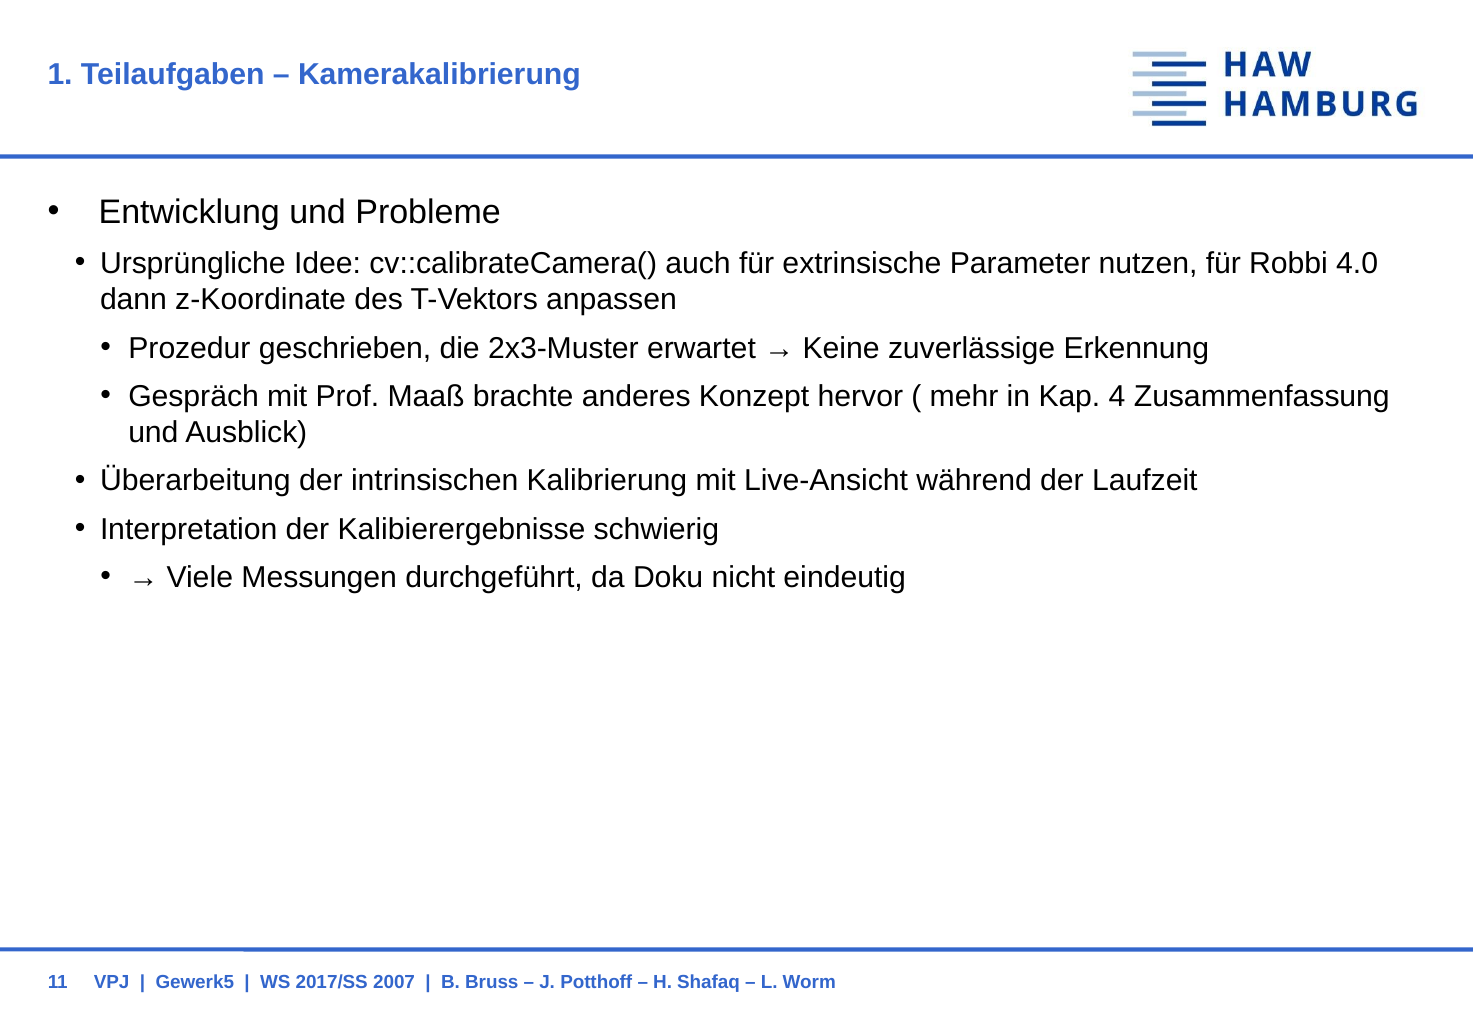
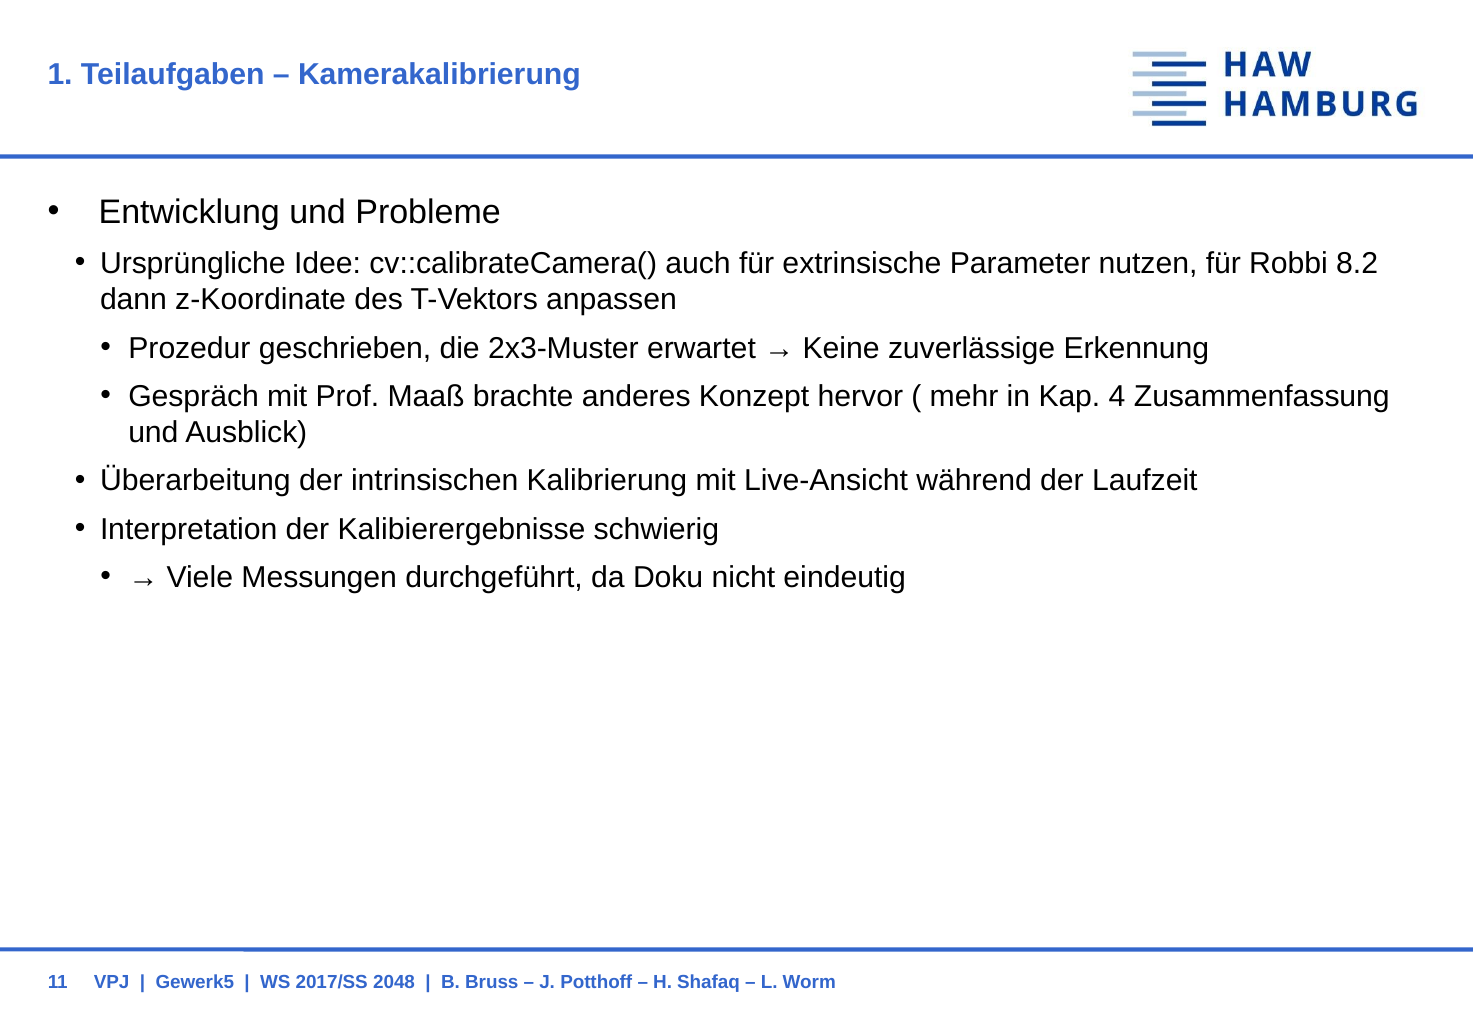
4.0: 4.0 -> 8.2 (1357, 264)
2007: 2007 -> 2048 (394, 982)
